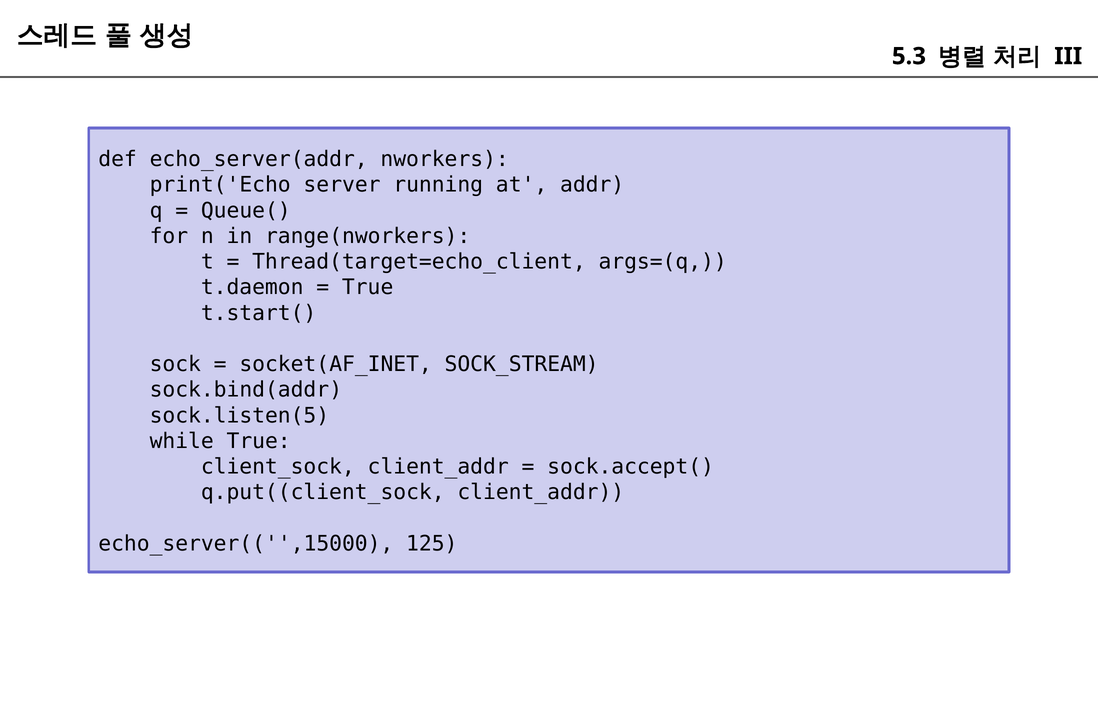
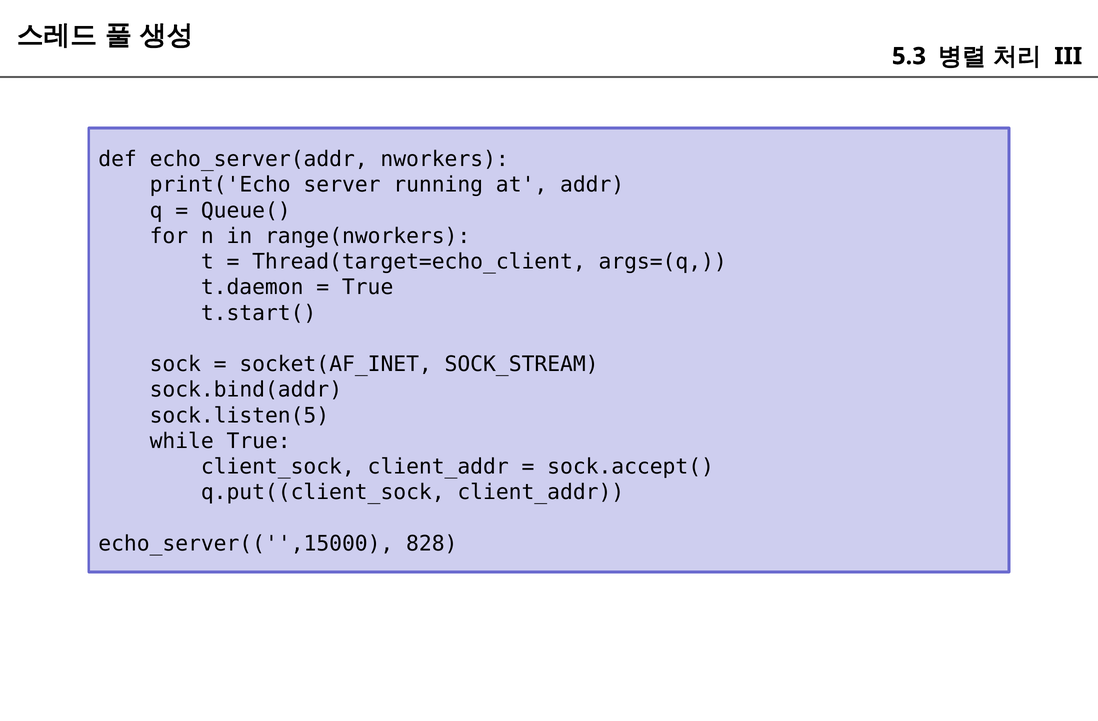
125: 125 -> 828 (432, 544)
